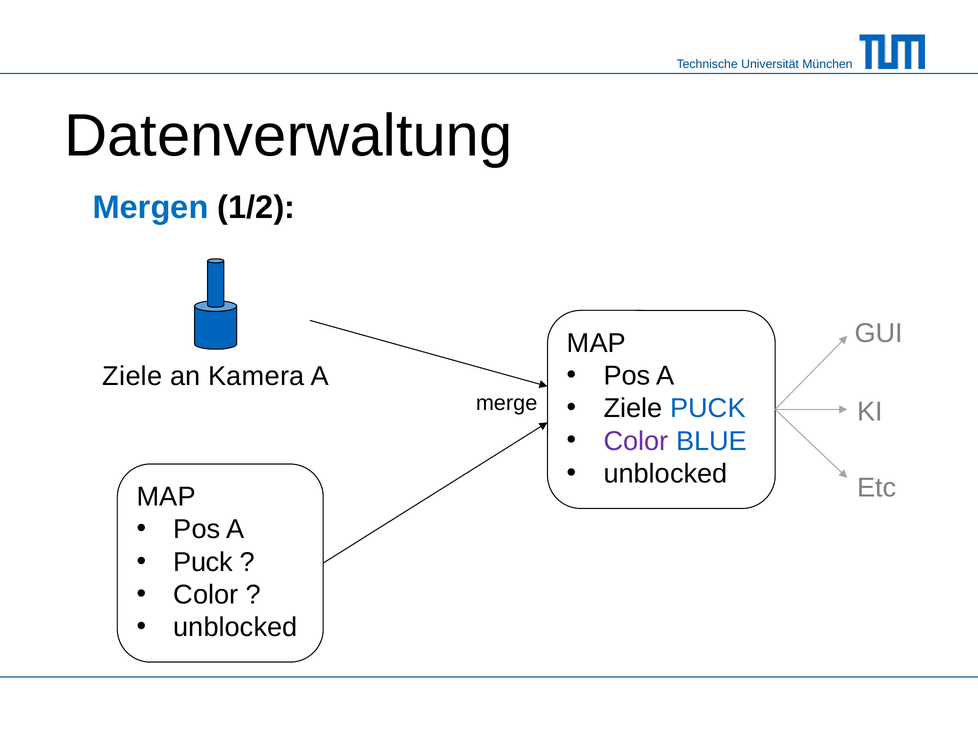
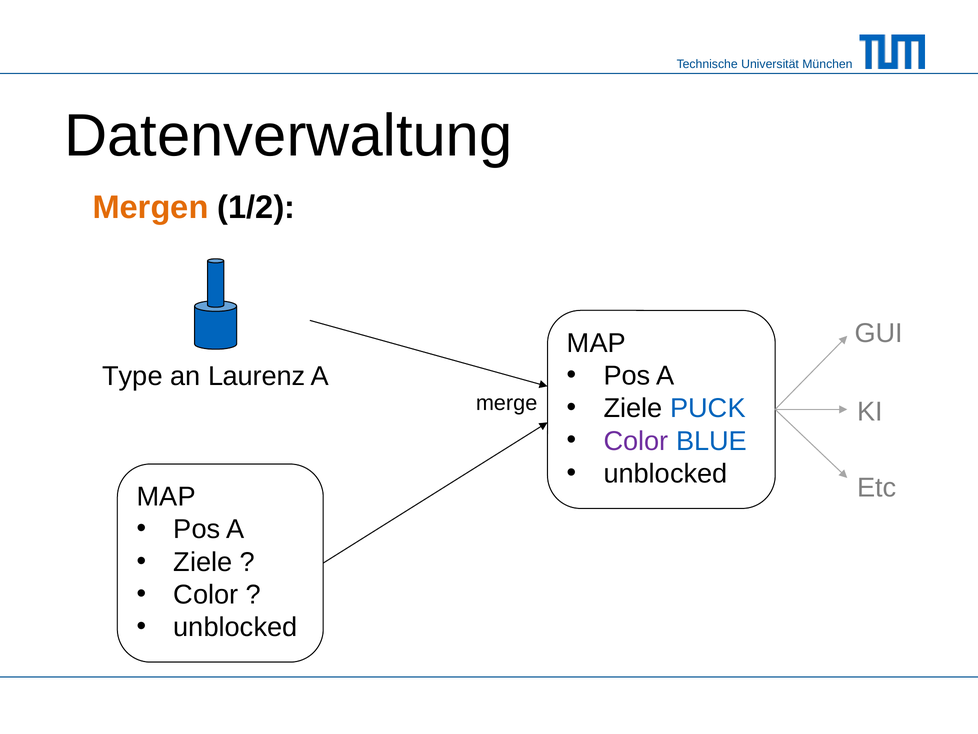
Mergen colour: blue -> orange (151, 207)
Ziele: Ziele -> Type (133, 376)
Kamera: Kamera -> Laurenz (257, 376)
Puck: Puck -> Ziele (203, 562)
